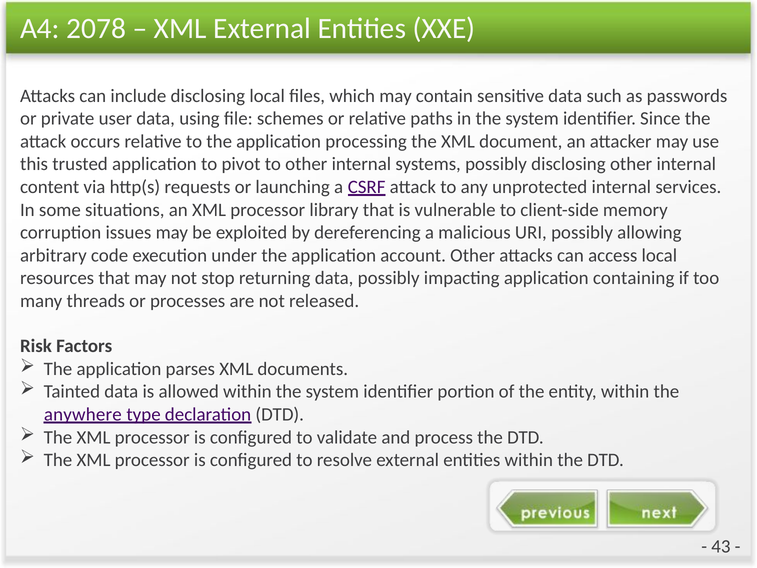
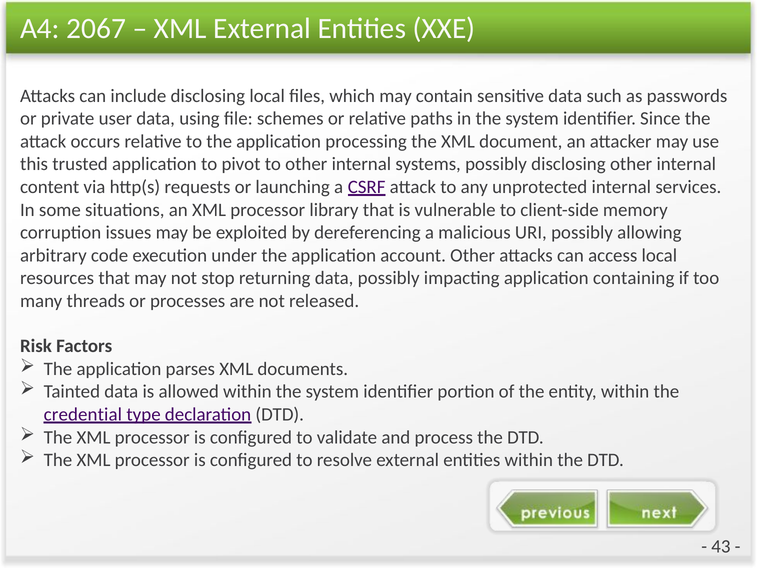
2078: 2078 -> 2067 (96, 29)
anywhere: anywhere -> credential (83, 414)
